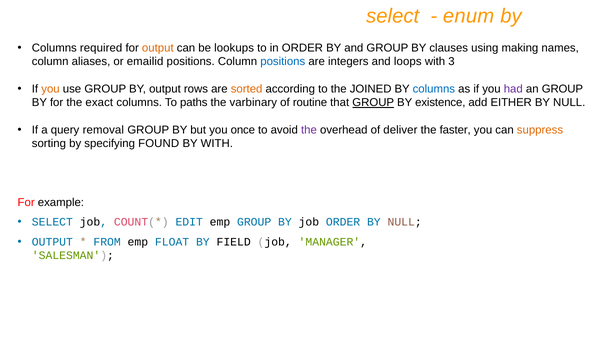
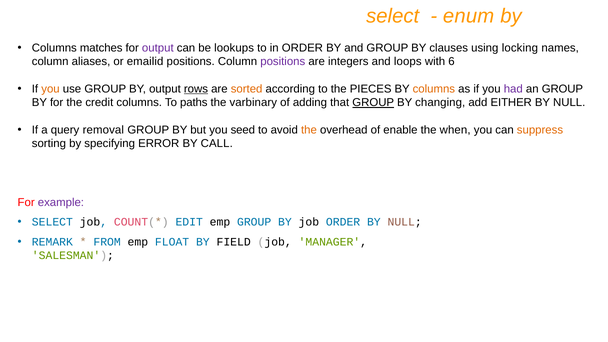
required: required -> matches (101, 48)
output colour: orange -> purple (158, 48)
making: making -> locking (520, 48)
positions colour: blue -> purple (283, 62)
3: 3 -> 6 (451, 62)
rows underline: none -> present (196, 89)
JOINED: JOINED -> PIECES (371, 89)
columns colour: blue -> orange (434, 89)
exact: exact -> credit (99, 103)
routine: routine -> adding (310, 103)
existence: existence -> changing (440, 103)
once: once -> seed (243, 130)
the colour: purple -> orange (309, 130)
deliver: deliver -> enable (400, 130)
faster: faster -> when (455, 130)
FOUND: FOUND -> ERROR (159, 144)
BY WITH: WITH -> CALL (217, 144)
example colour: black -> purple (61, 202)
OUTPUT: OUTPUT -> REMARK (52, 242)
